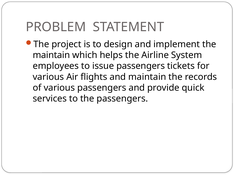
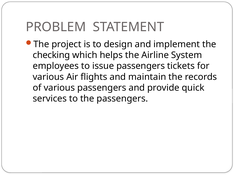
maintain: maintain -> checking (51, 55)
